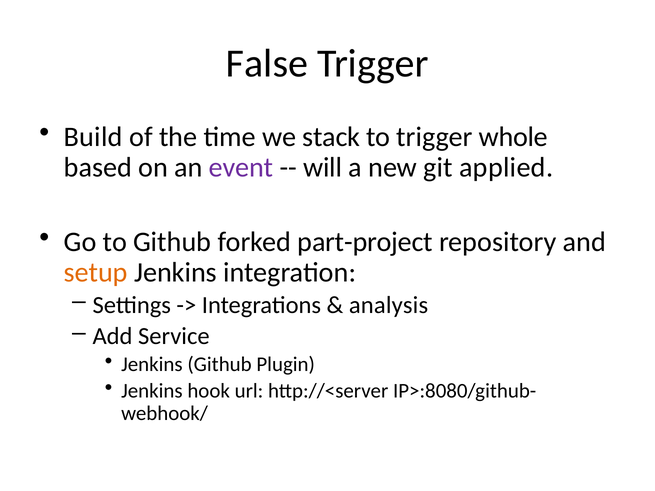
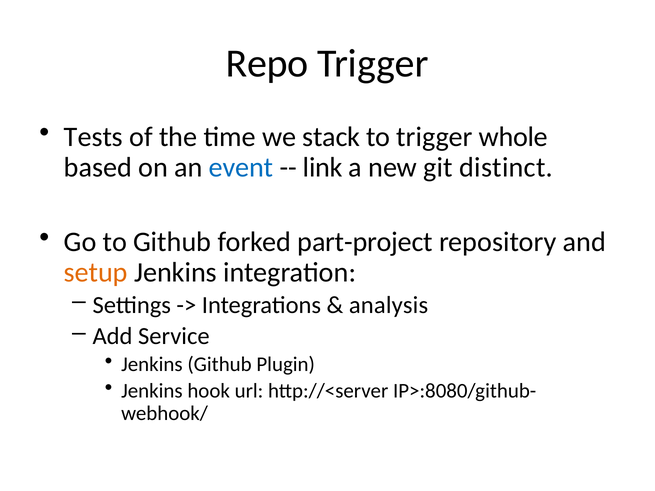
False: False -> Repo (267, 63)
Build: Build -> Tests (93, 137)
event colour: purple -> blue (241, 167)
will: will -> link (323, 167)
applied: applied -> distinct (506, 167)
